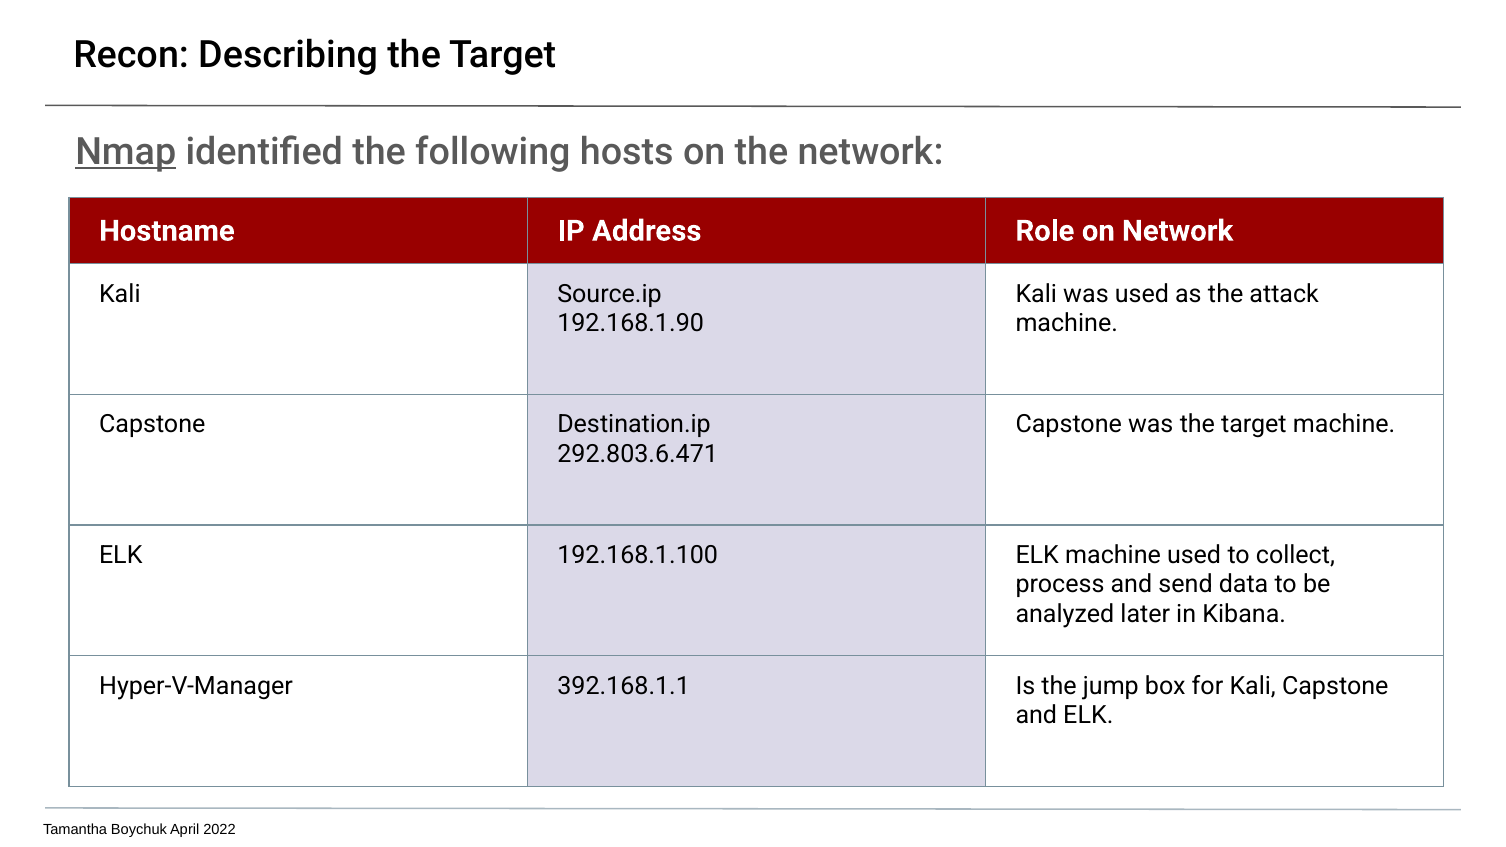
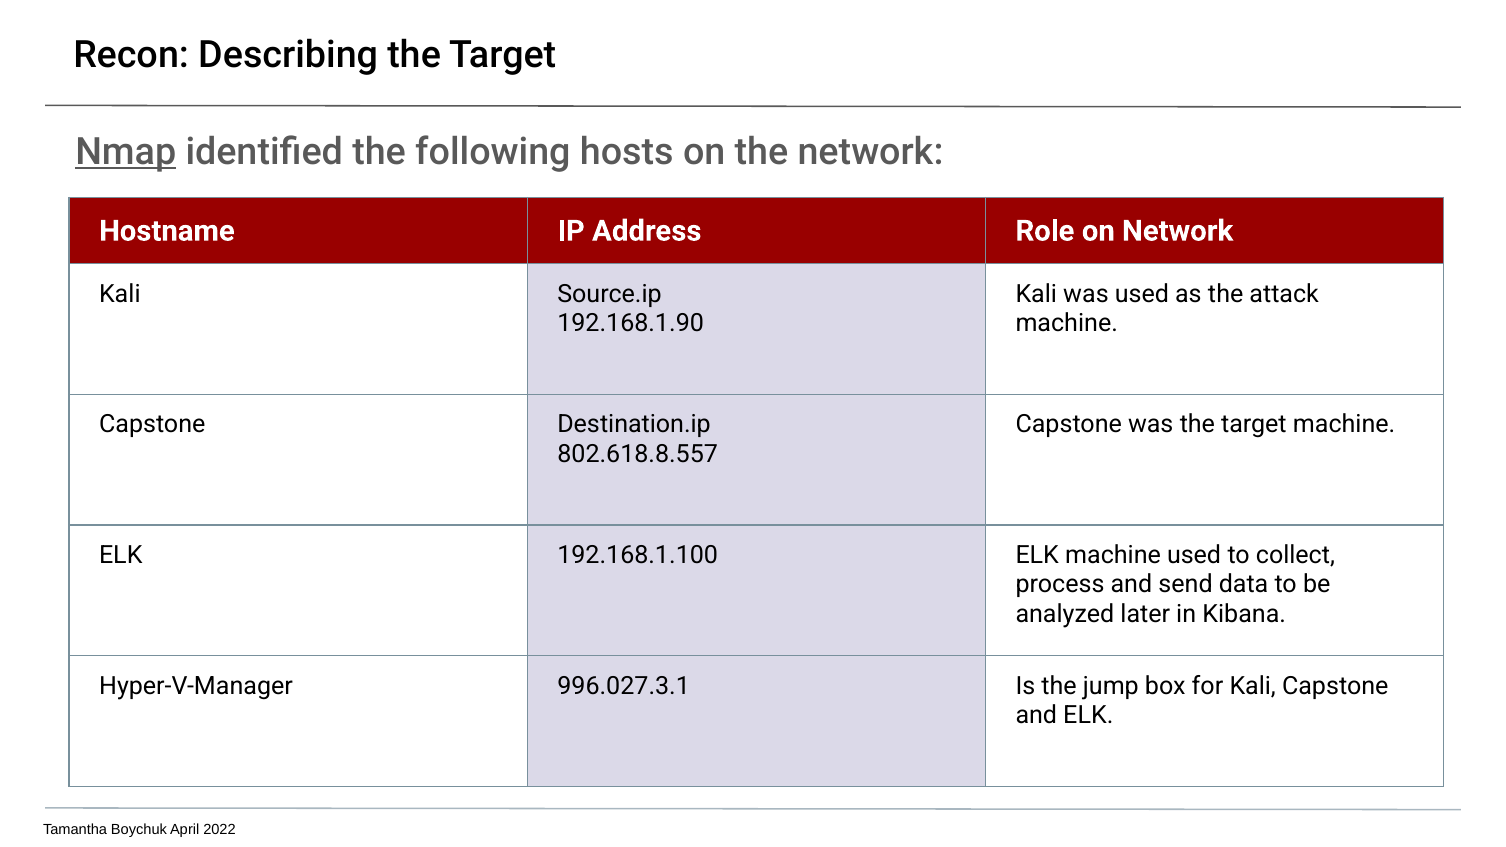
292.803.6.471: 292.803.6.471 -> 802.618.8.557 (638, 454)
392.168.1.1: 392.168.1.1 -> 996.027.3.1 (624, 686)
